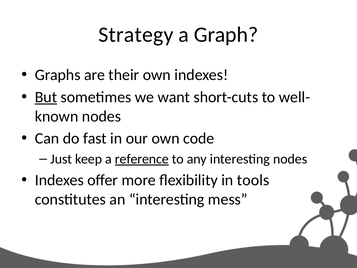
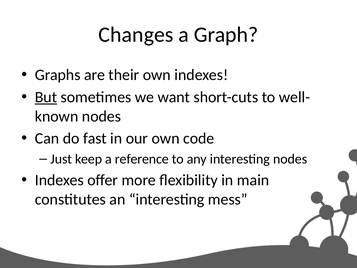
Strategy: Strategy -> Changes (136, 35)
reference underline: present -> none (142, 159)
tools: tools -> main (253, 180)
